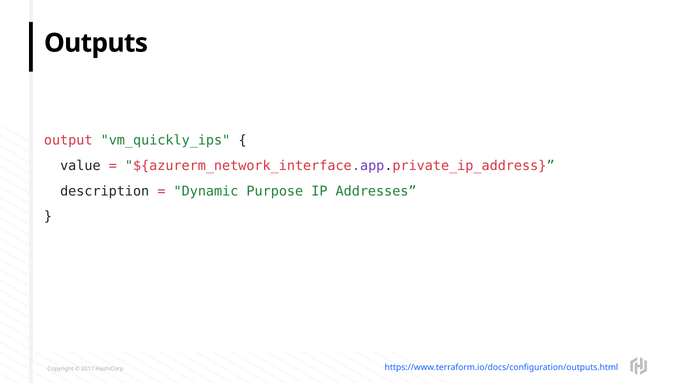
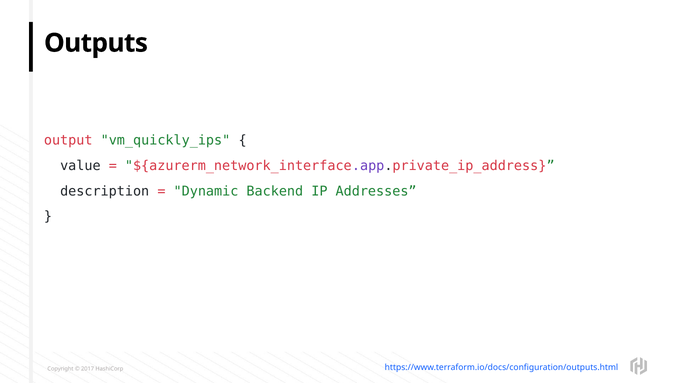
Purpose: Purpose -> Backend (275, 191)
